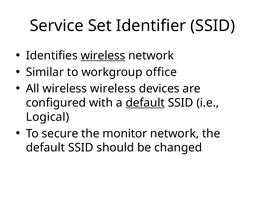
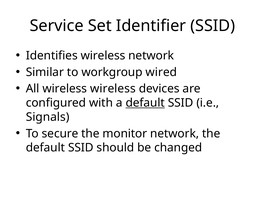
wireless underline: present -> none (103, 56)
office: office -> wired (161, 72)
Logical: Logical -> Signals (48, 117)
